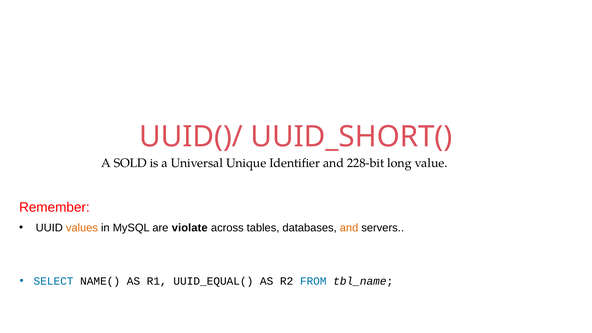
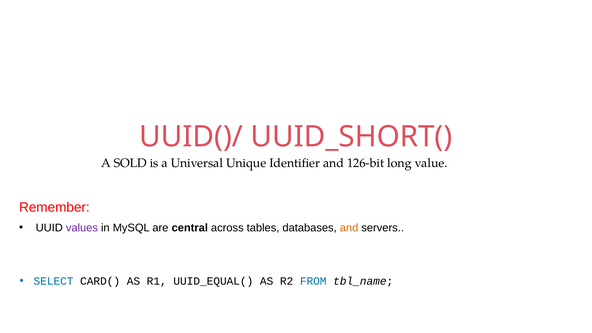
228-bit: 228-bit -> 126-bit (366, 163)
values colour: orange -> purple (82, 228)
violate: violate -> central (190, 228)
NAME(: NAME( -> CARD( (100, 281)
